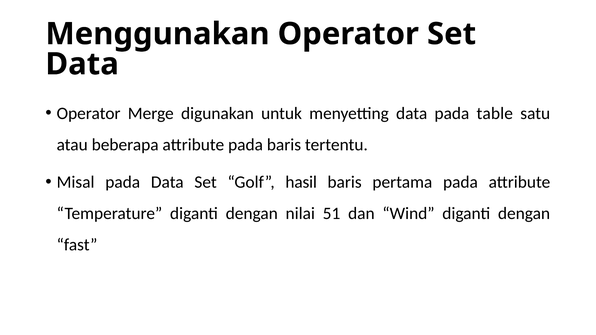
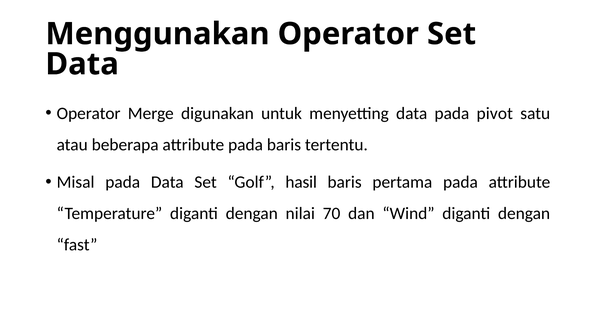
table: table -> pivot (495, 114)
51: 51 -> 70 (332, 214)
